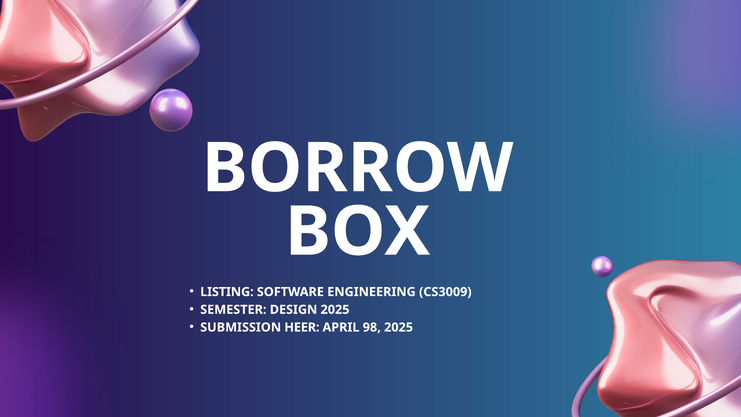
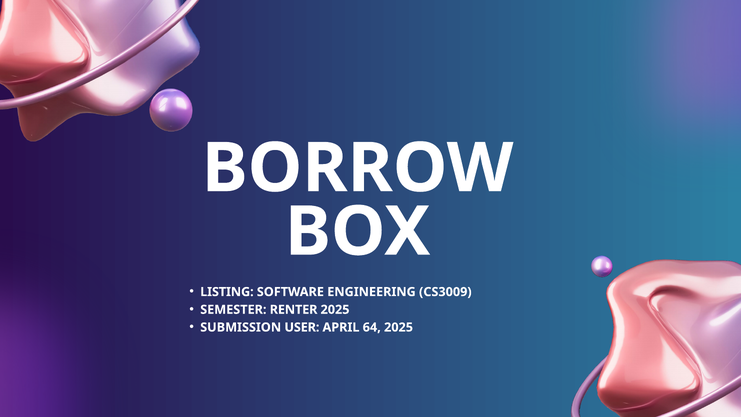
DESIGN: DESIGN -> RENTER (294, 310)
HEER: HEER -> USER (302, 327)
98: 98 -> 64 (372, 327)
